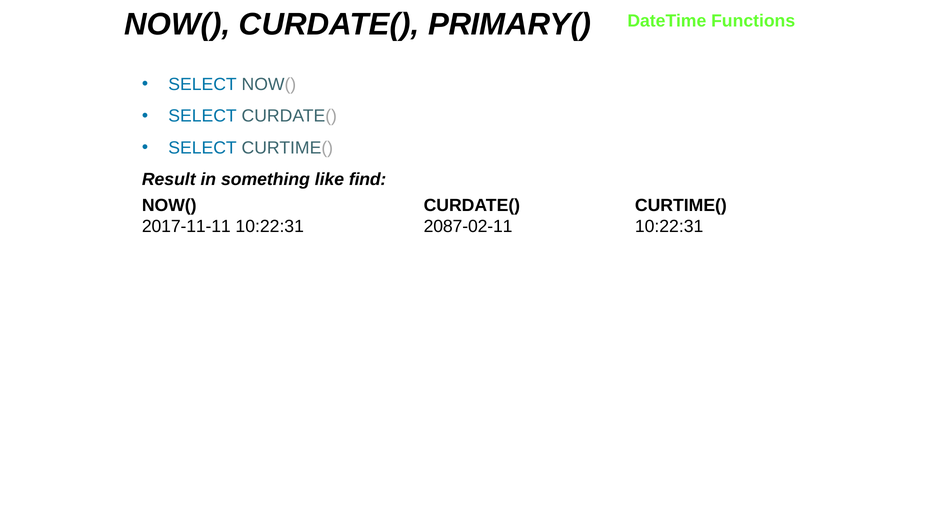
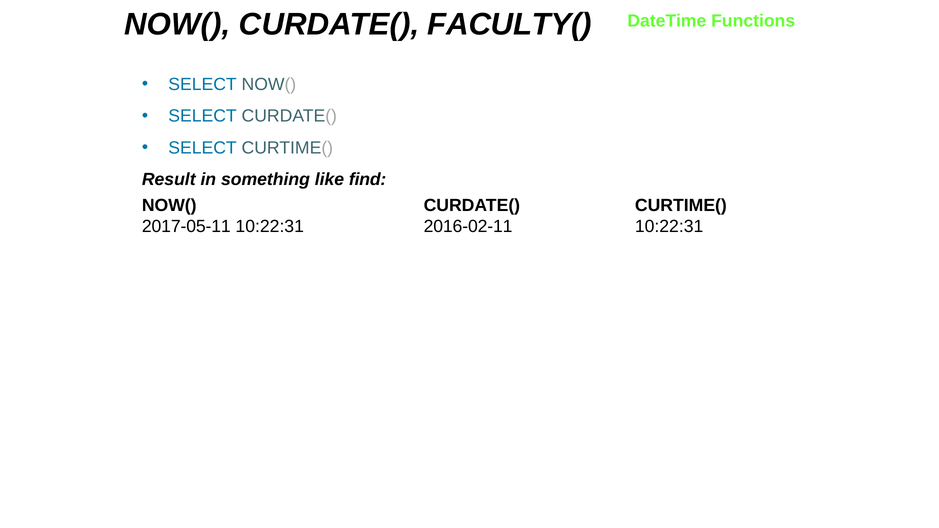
PRIMARY(: PRIMARY( -> FACULTY( (510, 24)
2017-11-11: 2017-11-11 -> 2017-05-11 (186, 227)
2087-02-11: 2087-02-11 -> 2016-02-11 (468, 227)
